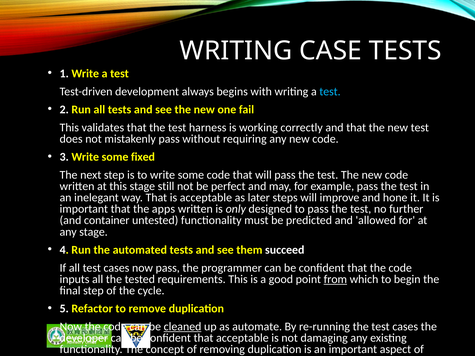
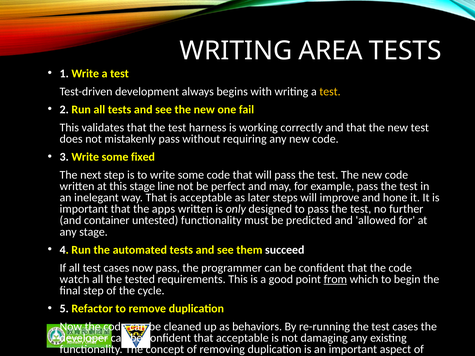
WRITING CASE: CASE -> AREA (331, 51)
test colour: light blue -> yellow (330, 91)
still: still -> line (166, 186)
inputs: inputs -> watch (74, 279)
cleaned underline: present -> none (183, 327)
automate: automate -> behaviors (257, 327)
